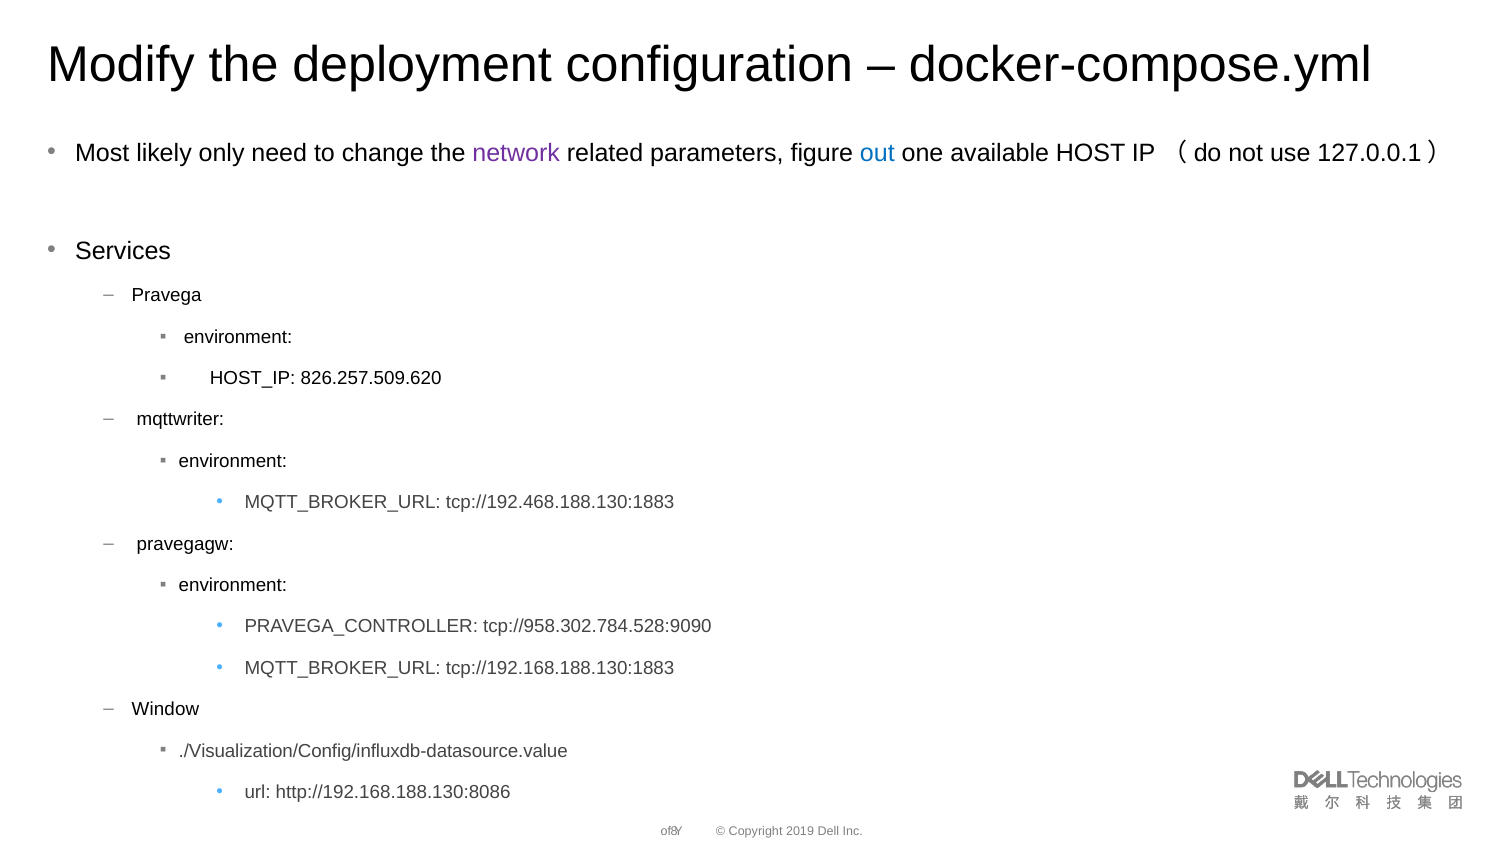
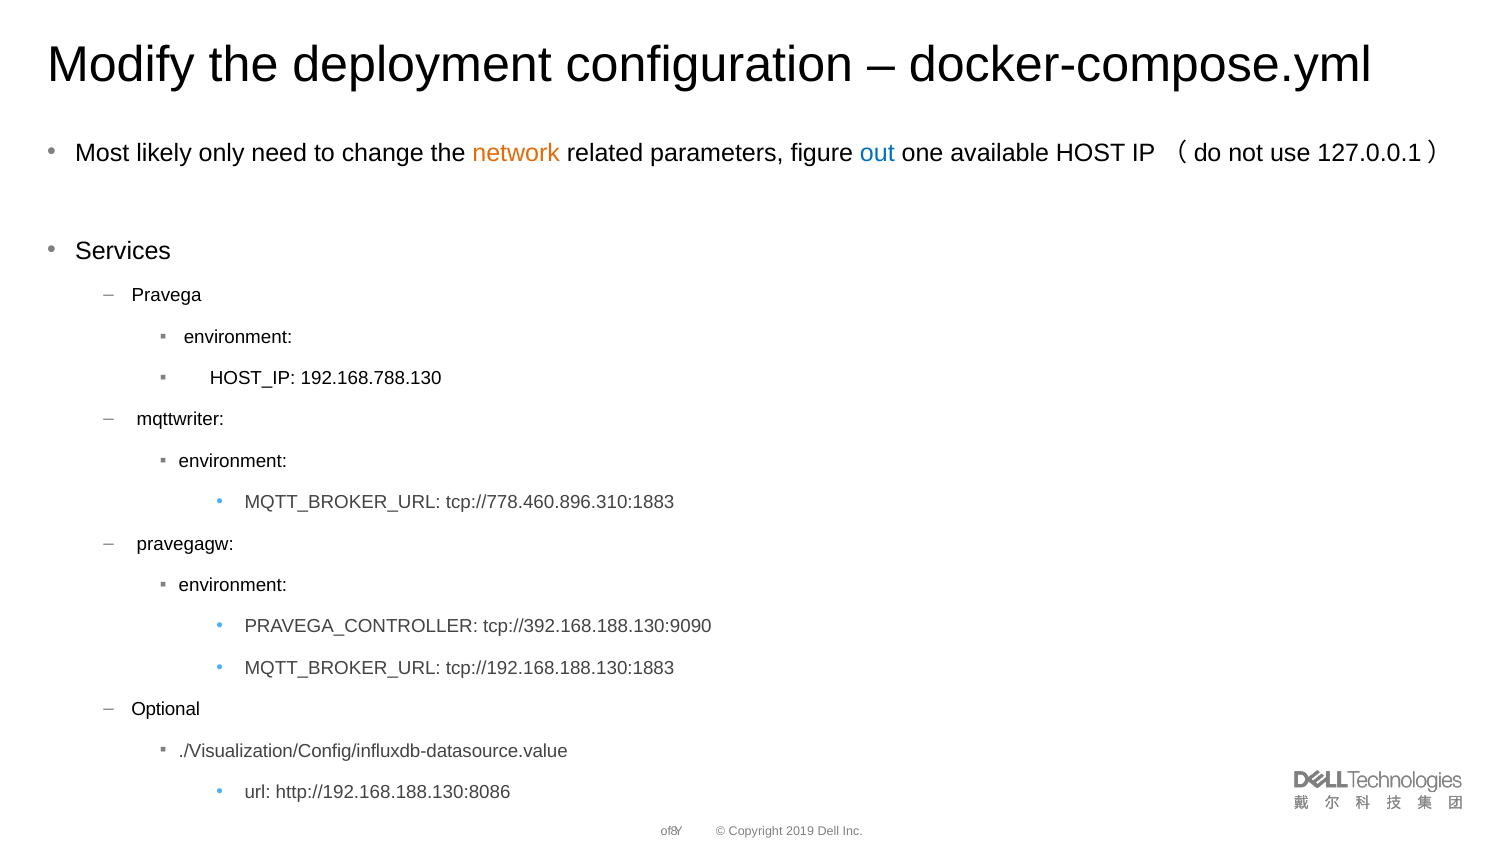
network colour: purple -> orange (516, 153)
826.257.509.620: 826.257.509.620 -> 192.168.788.130 (371, 378)
tcp://192.468.188.130:1883: tcp://192.468.188.130:1883 -> tcp://778.460.896.310:1883 (560, 502)
tcp://958.302.784.528:9090: tcp://958.302.784.528:9090 -> tcp://392.168.188.130:9090 (597, 626)
Window: Window -> Optional (166, 709)
